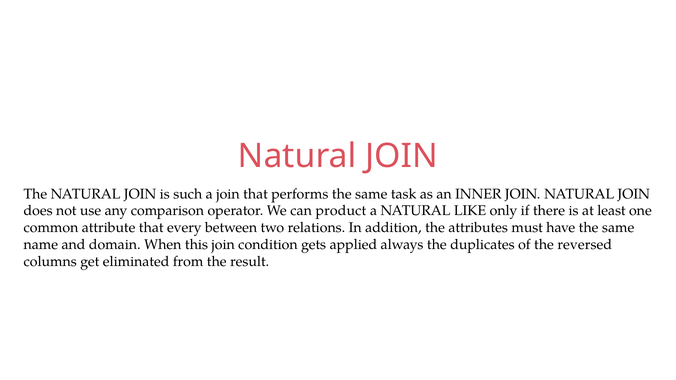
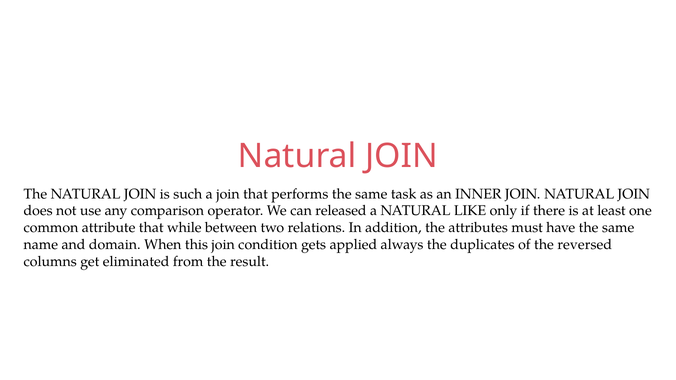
product: product -> released (341, 211)
every: every -> while (184, 228)
